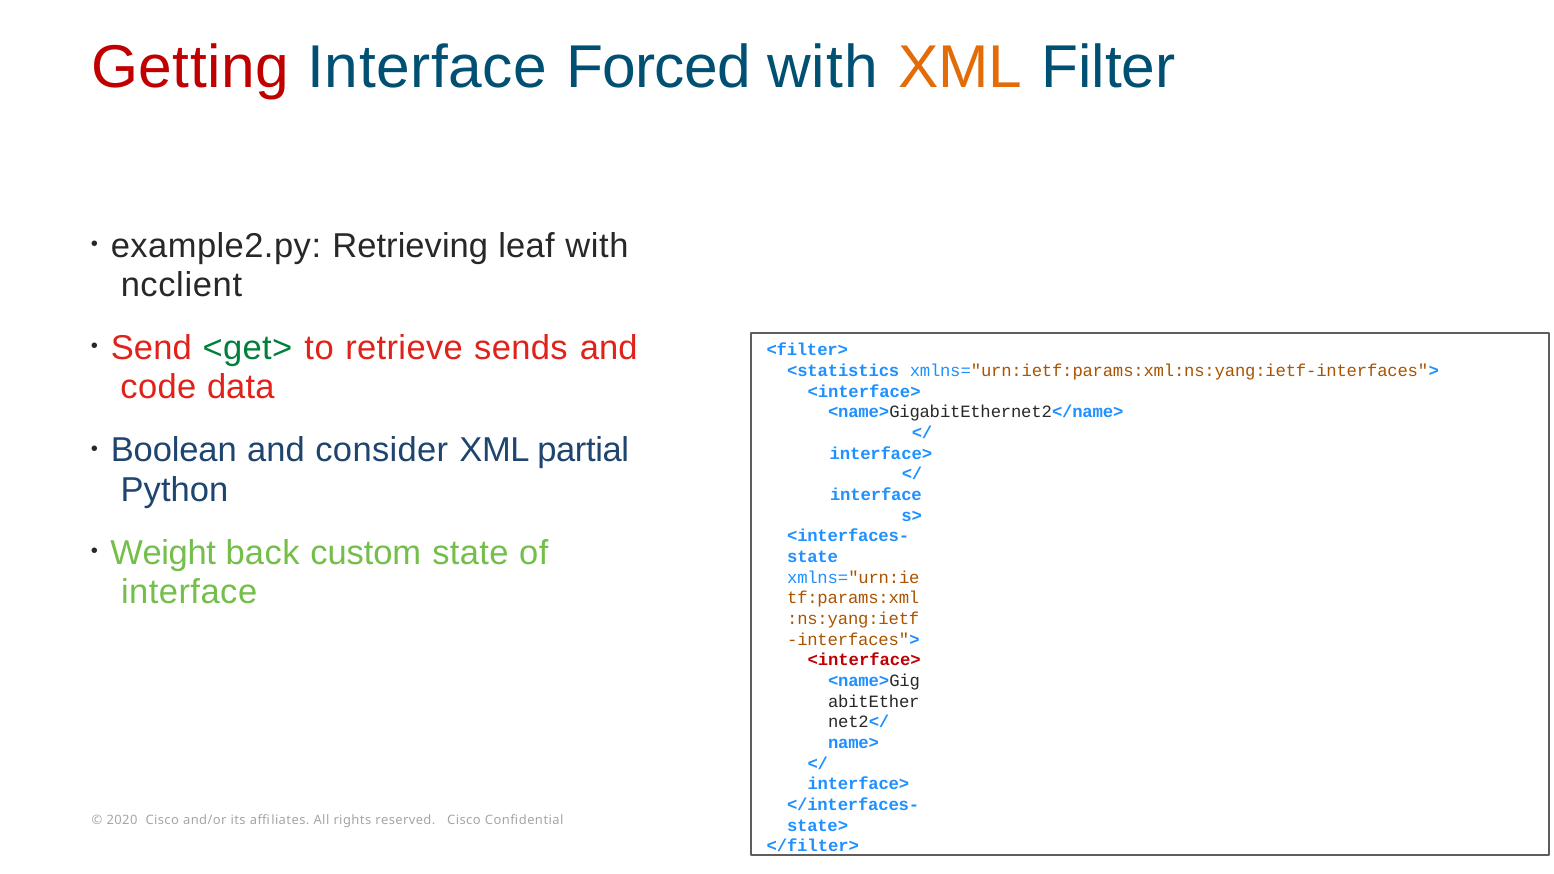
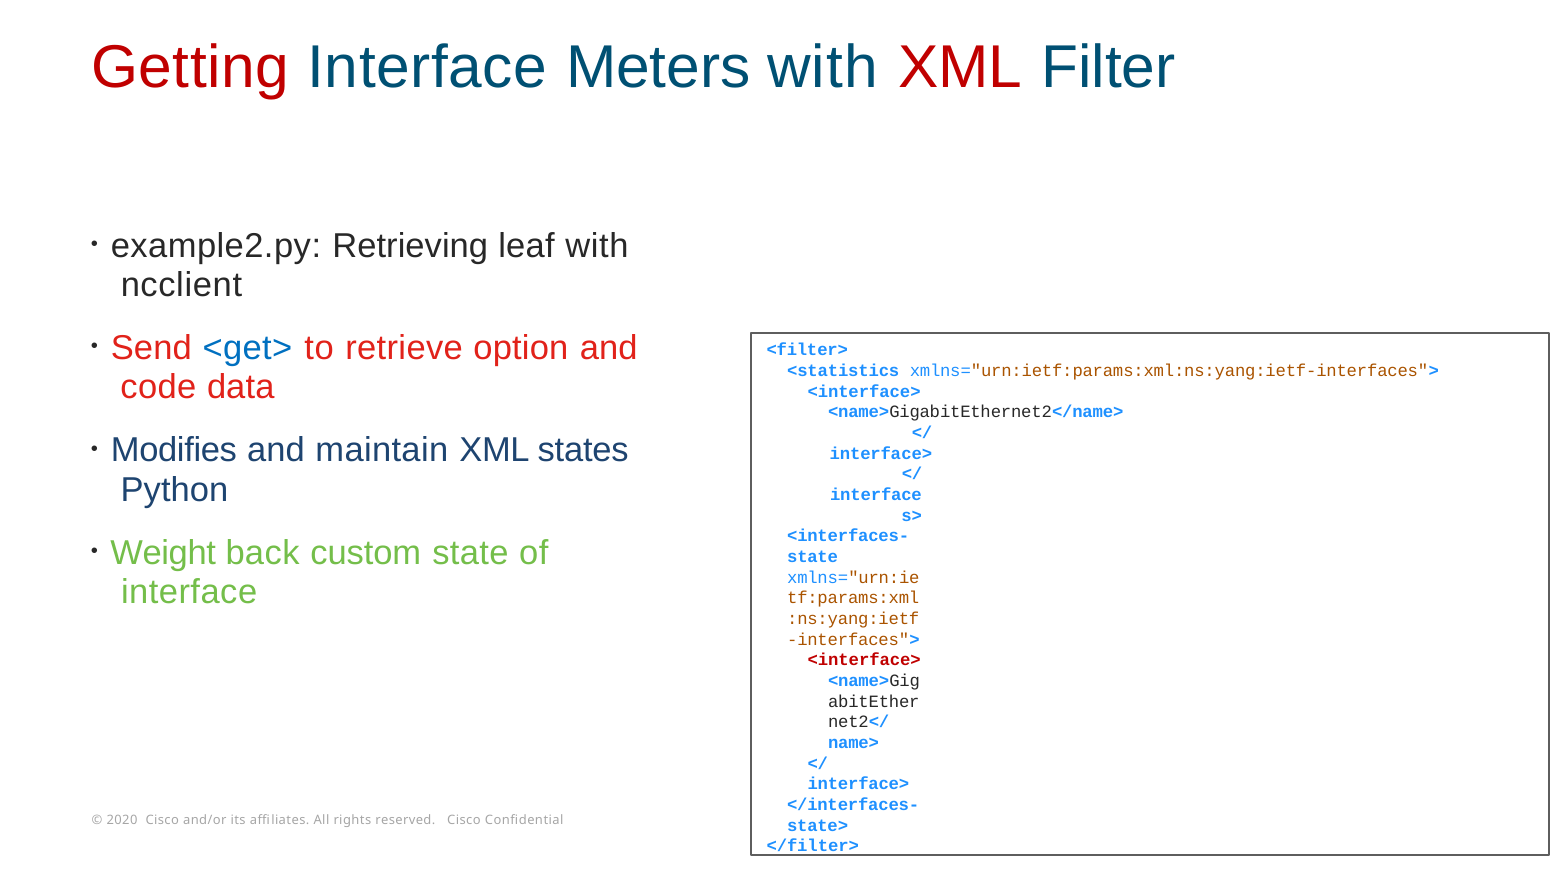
Forced: Forced -> Meters (658, 67)
XML colour: orange -> red (960, 67)
<get> colour: green -> blue (247, 348)
sends: sends -> option (521, 348)
Boolean: Boolean -> Modifies (174, 451)
consider: consider -> maintain (382, 451)
partial: partial -> states (583, 451)
